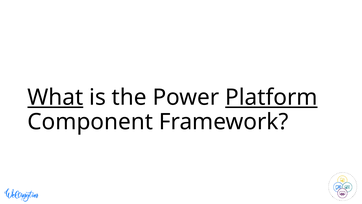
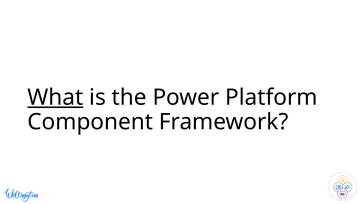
Platform underline: present -> none (271, 97)
